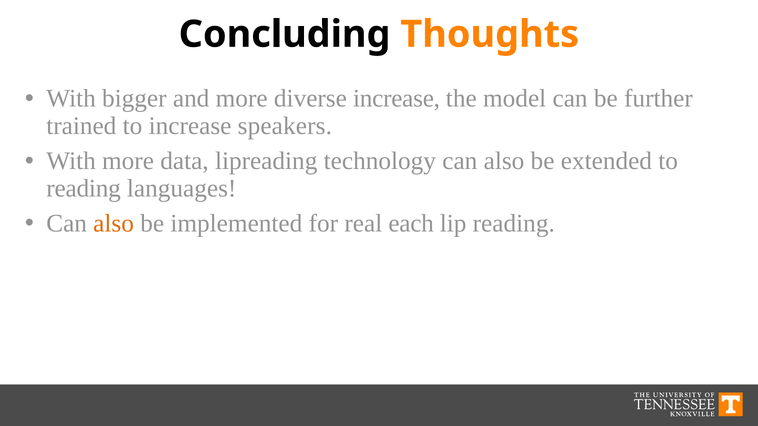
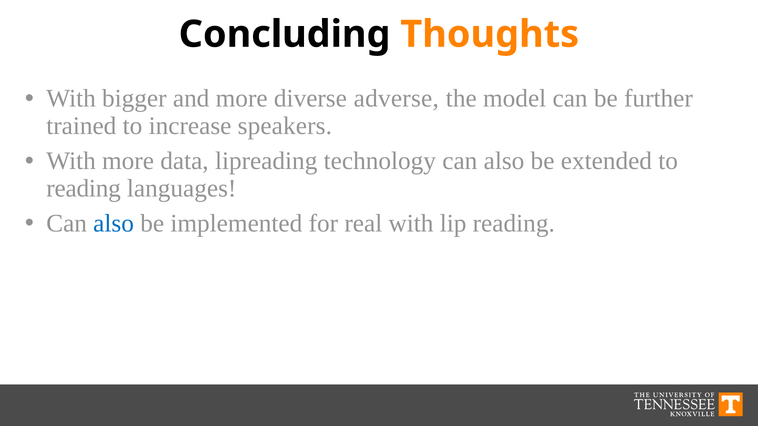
diverse increase: increase -> adverse (396, 99)
also colour: orange -> blue (114, 224)
real each: each -> with (411, 224)
